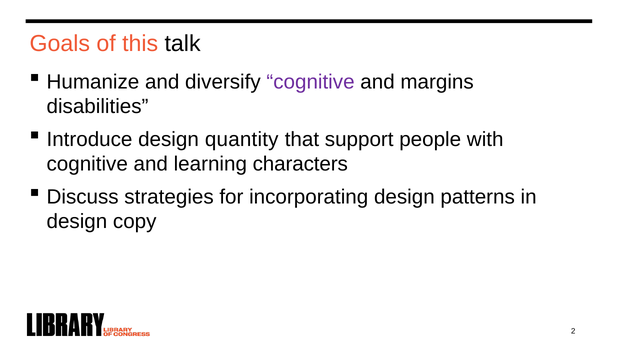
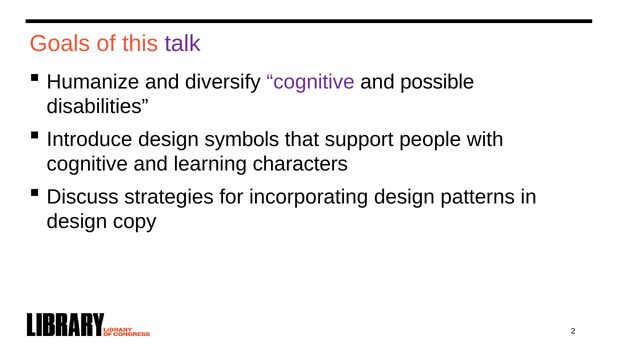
talk colour: black -> purple (183, 44)
margins: margins -> possible (437, 82)
quantity: quantity -> symbols (242, 140)
